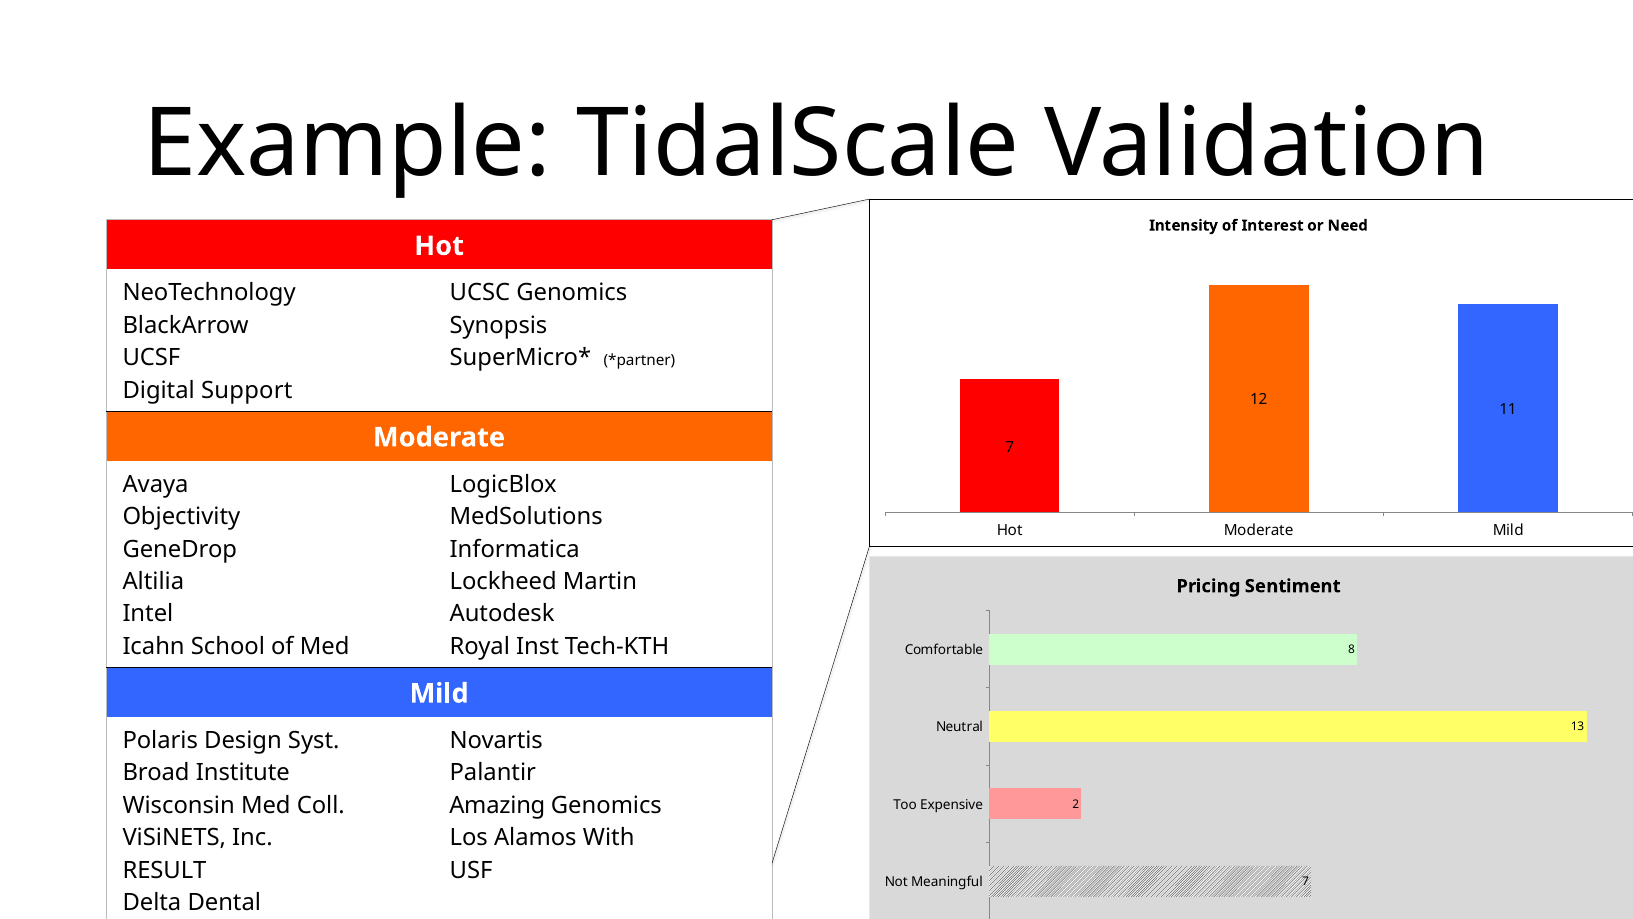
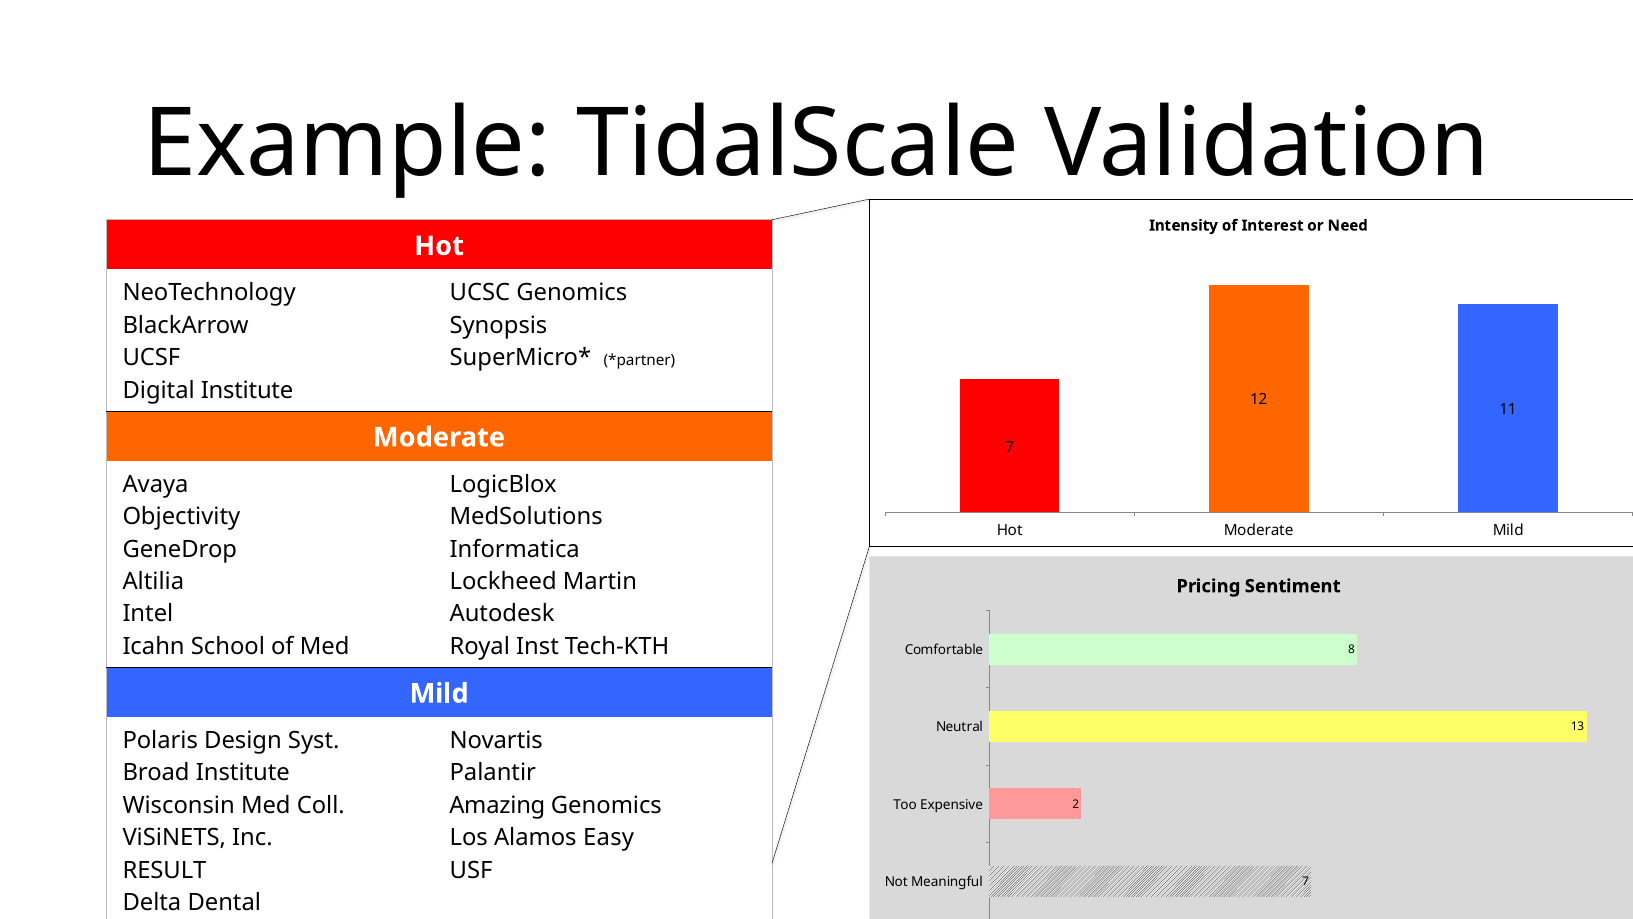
Digital Support: Support -> Institute (247, 390)
With: With -> Easy (609, 837)
